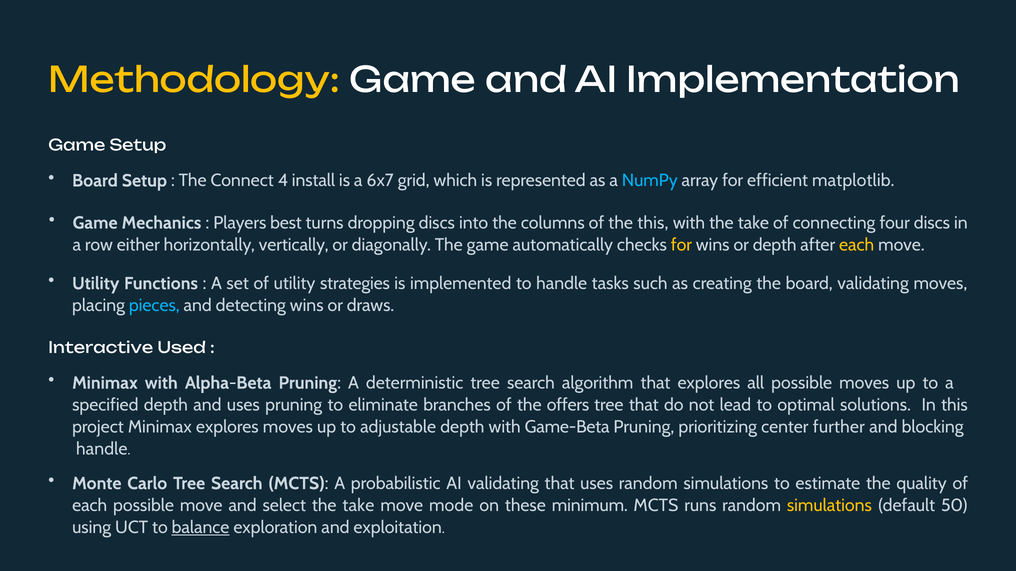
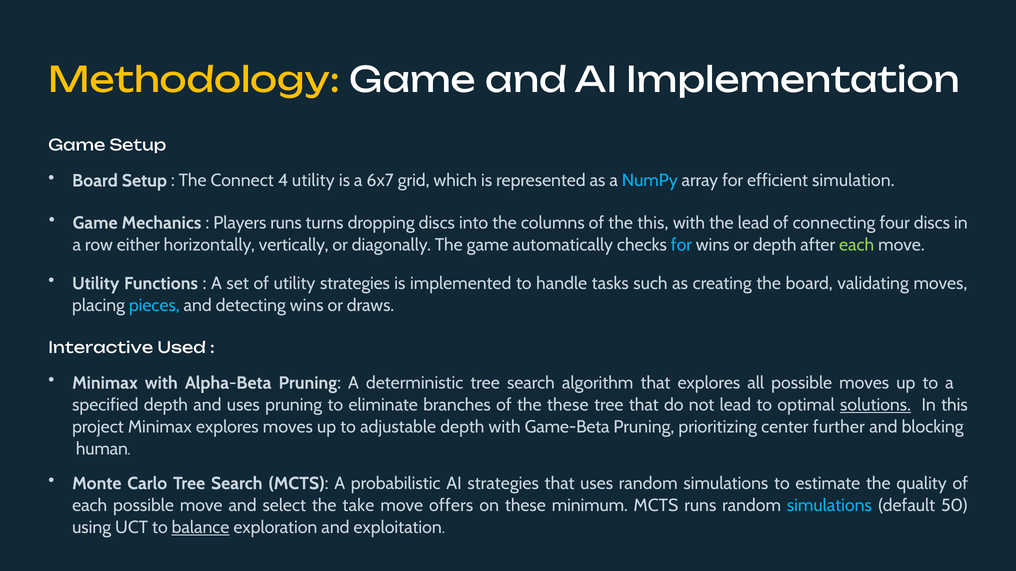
4 install: install -> utility (313, 181)
matplotlib: matplotlib -> simulation (853, 181)
Players best: best -> runs (286, 223)
with the take: take -> lead (753, 223)
for colour: yellow -> light blue (681, 245)
each colour: yellow -> light green (857, 245)
the offers: offers -> these (568, 405)
solutions underline: none -> present (875, 405)
handle: handle -> human (102, 449)
AI validating: validating -> strategies (503, 484)
mode: mode -> offers (451, 506)
simulations colour: yellow -> light blue (829, 506)
